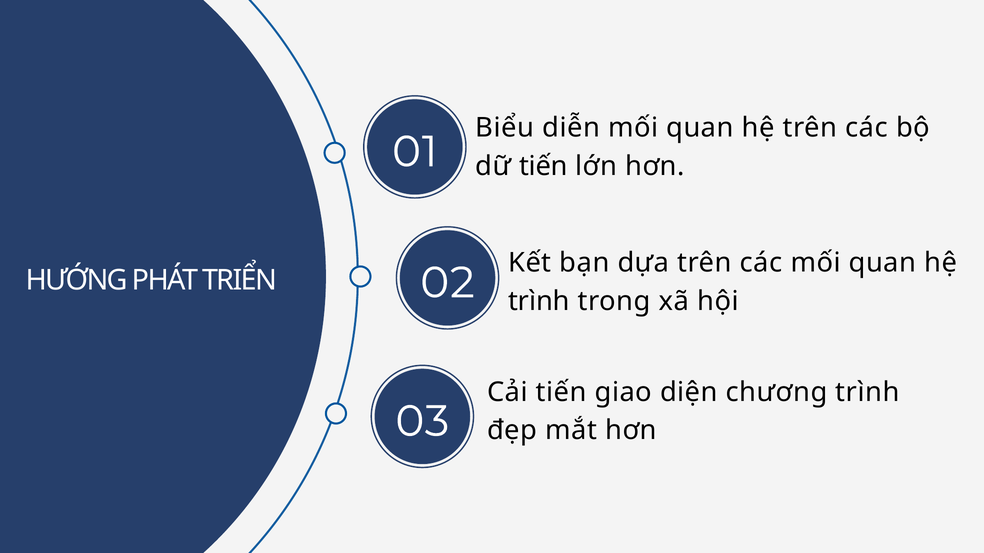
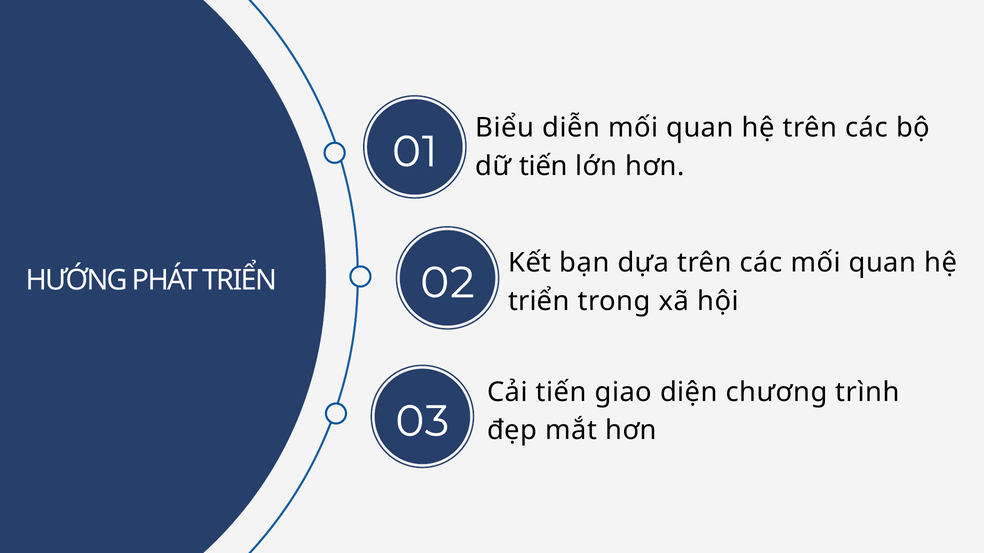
trình: trình -> triển (539, 301)
